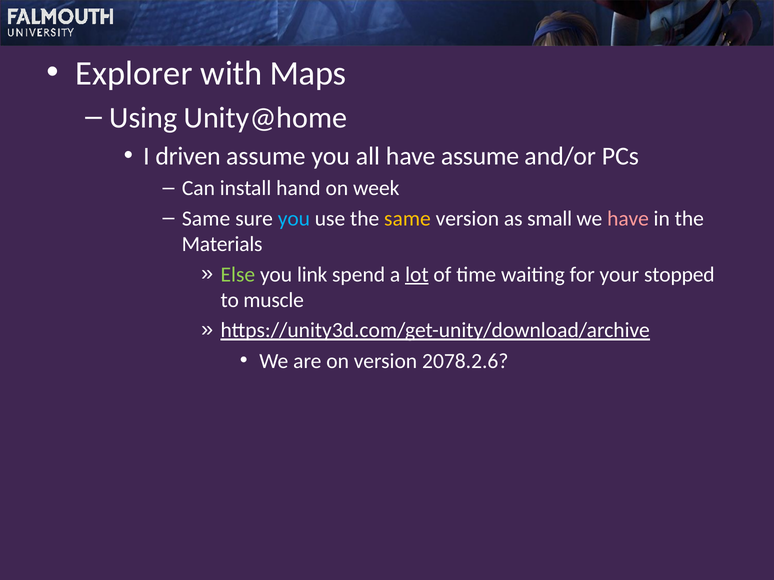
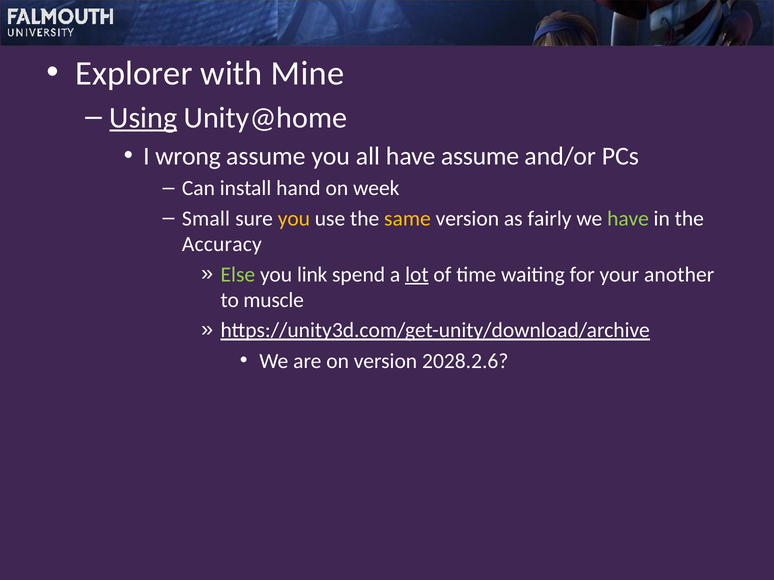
Maps: Maps -> Mine (308, 73)
Using underline: none -> present (143, 118)
driven: driven -> wrong (188, 156)
Same: Same -> Small (206, 219)
you colour: light blue -> yellow (294, 219)
small: small -> fairly (550, 219)
have colour: pink -> light green (628, 219)
Materials: Materials -> Accuracy (222, 245)
stopped: stopped -> another (679, 275)
2078.2.6: 2078.2.6 -> 2028.2.6 (465, 361)
